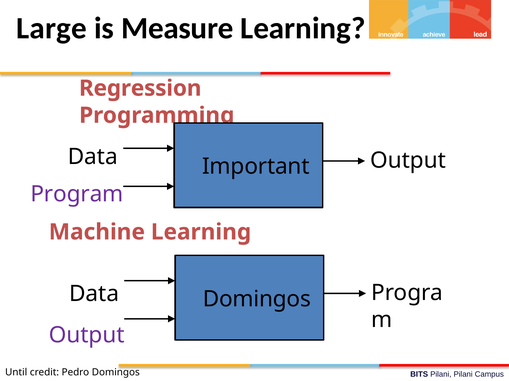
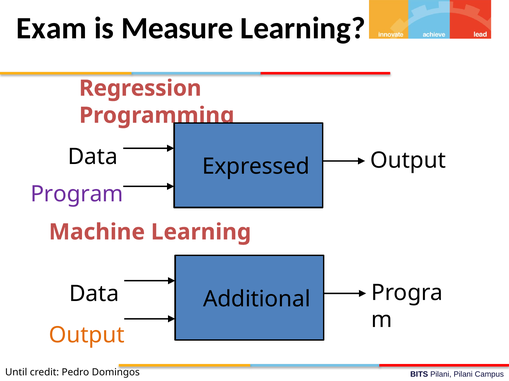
Large: Large -> Exam (52, 28)
Important: Important -> Expressed (256, 167)
Domingos: Domingos -> Additional (257, 300)
Output colour: purple -> orange (87, 336)
